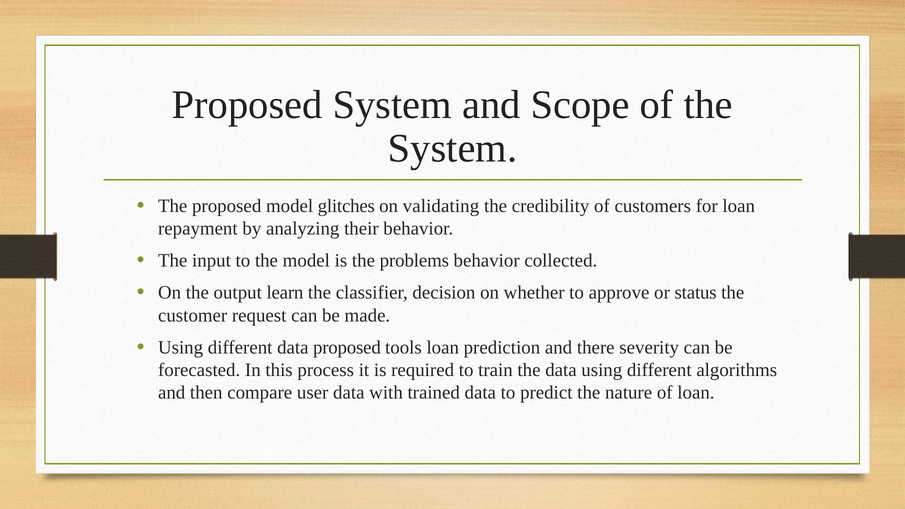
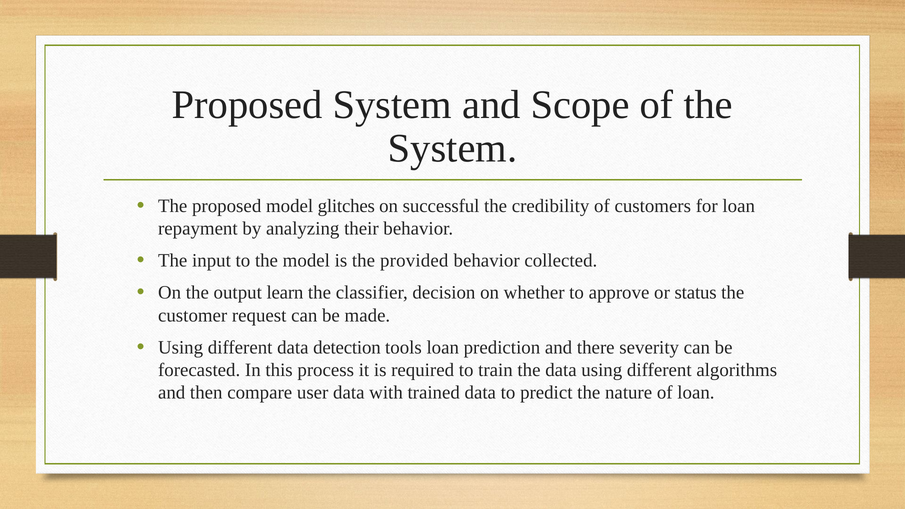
validating: validating -> successful (441, 206)
problems: problems -> provided (414, 261)
data proposed: proposed -> detection (347, 347)
